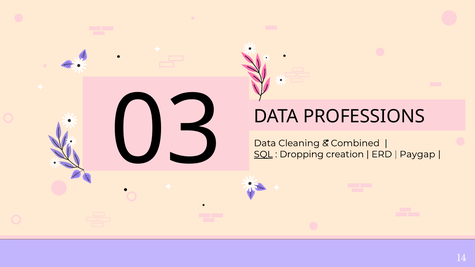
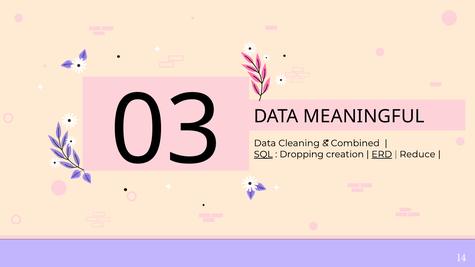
PROFESSIONS: PROFESSIONS -> MEANINGFUL (364, 116)
ERD underline: none -> present (382, 154)
Paygap: Paygap -> Reduce (417, 154)
